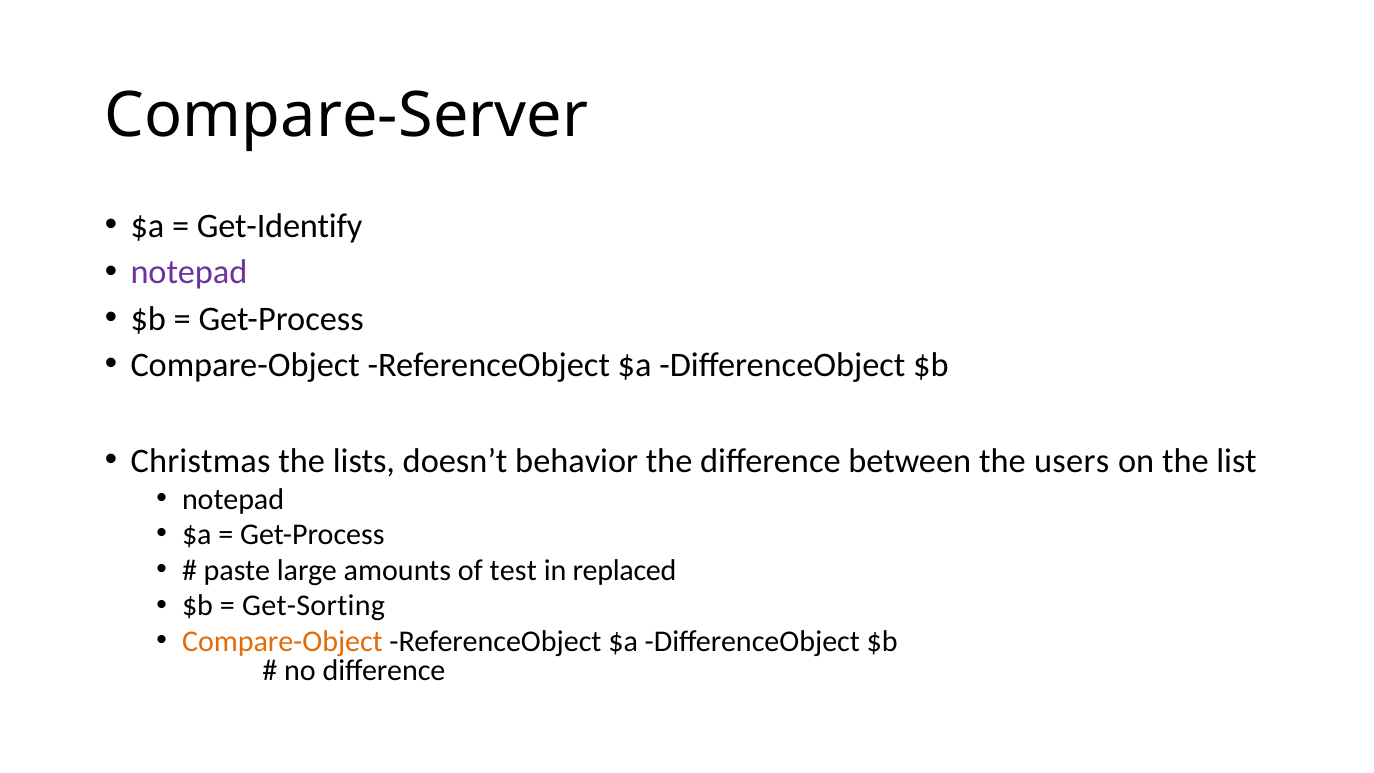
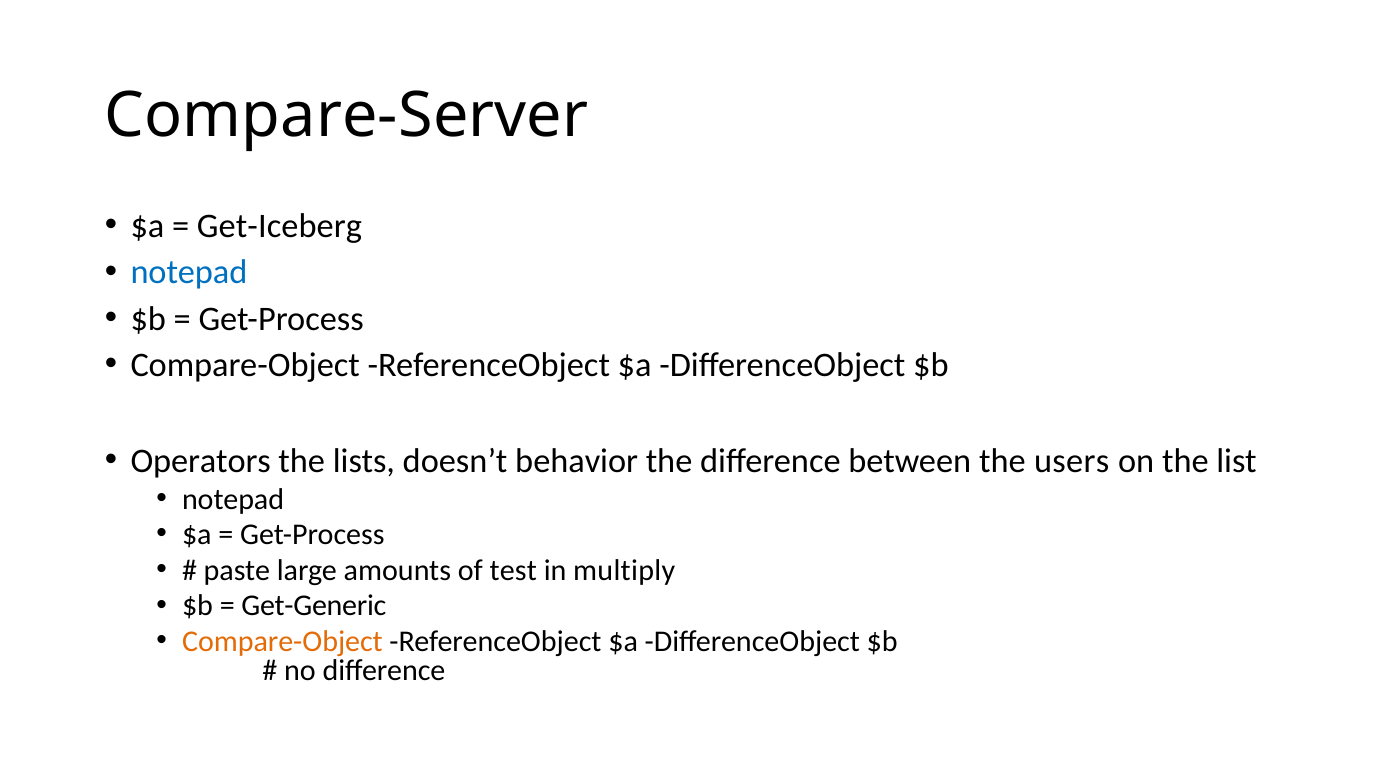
Get-Identify: Get-Identify -> Get-Iceberg (280, 226)
notepad colour: purple -> blue (189, 272)
Christmas: Christmas -> Operators (201, 461)
replaced: replaced -> multiply (624, 570)
Get-Sorting: Get-Sorting -> Get-Generic (314, 606)
